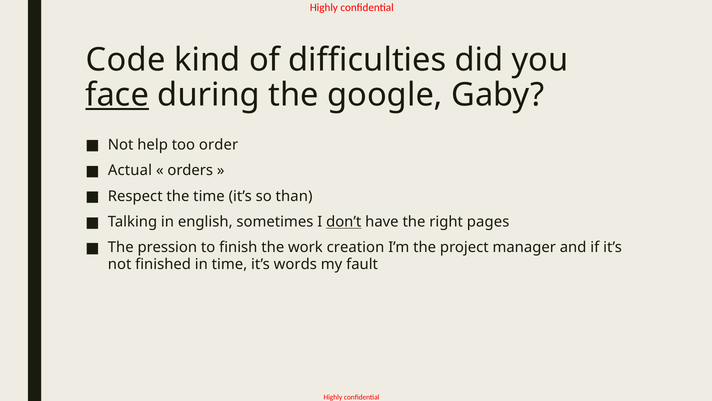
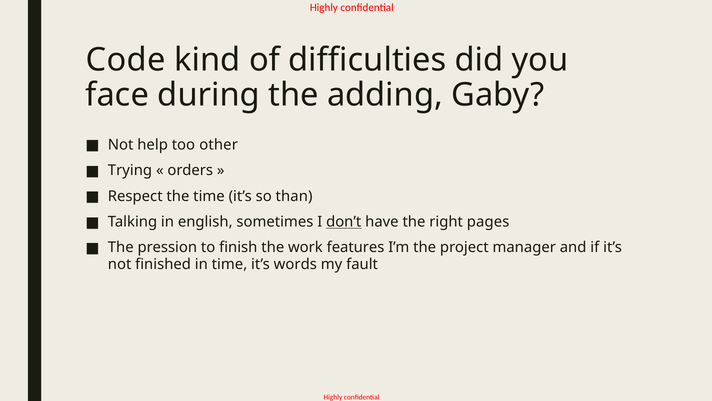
face underline: present -> none (117, 95)
google: google -> adding (385, 95)
order: order -> other (219, 145)
Actual: Actual -> Trying (130, 170)
creation: creation -> features (356, 247)
